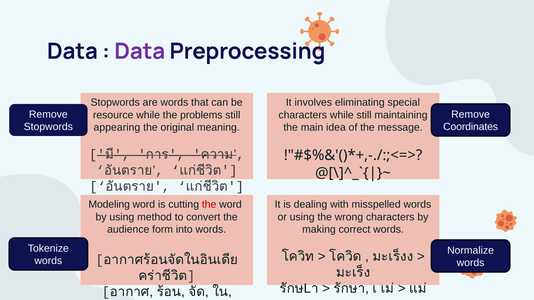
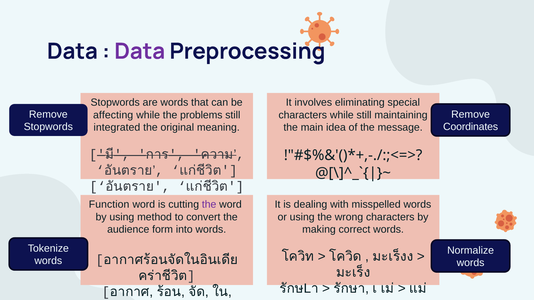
resource: resource -> affecting (113, 115)
appearing: appearing -> integrated (117, 128)
Modeling: Modeling -> Function (109, 205)
the colour: red -> purple (209, 205)
